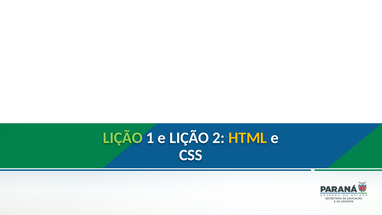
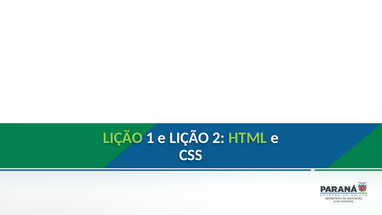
HTML colour: yellow -> light green (248, 138)
